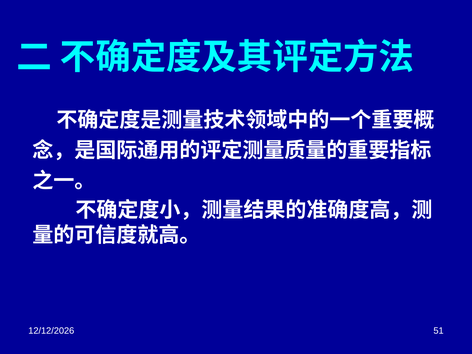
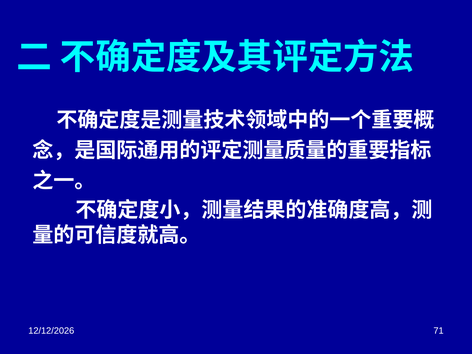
51: 51 -> 71 (439, 331)
